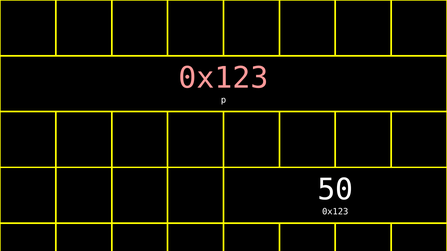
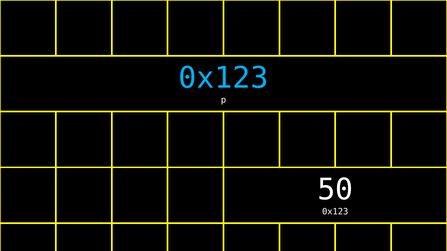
0x123 colour: pink -> light blue (223, 78)
